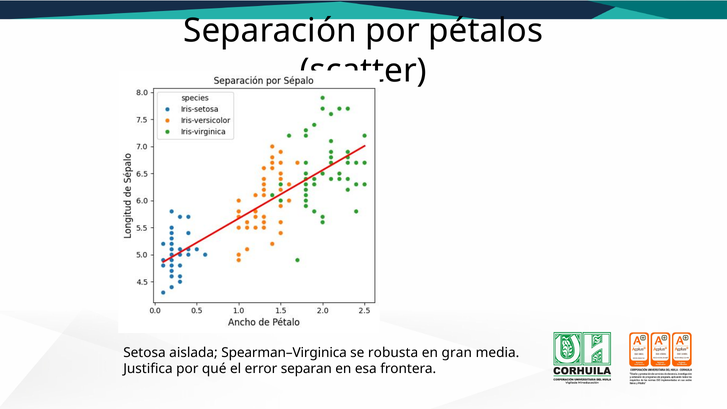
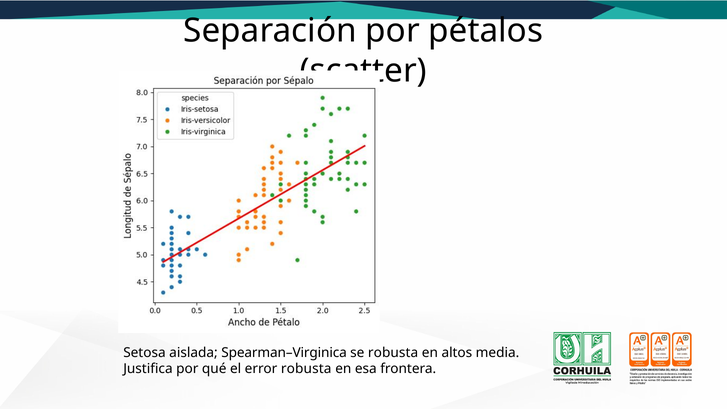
gran: gran -> altos (457, 352)
error separan: separan -> robusta (306, 369)
